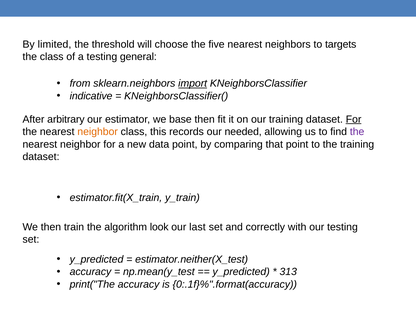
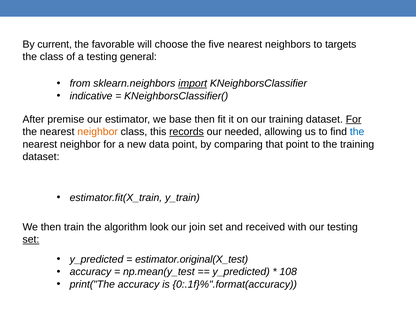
limited: limited -> current (55, 44)
threshold: threshold -> favorable (113, 44)
arbitrary: arbitrary -> premise (66, 119)
records underline: none -> present (187, 132)
the colour: purple -> blue (357, 132)
last: last -> join (197, 227)
correctly: correctly -> received (265, 227)
set underline: none -> present (31, 239)
estimator.neither(X_test: estimator.neither(X_test -> estimator.original(X_test (192, 259)
313: 313 -> 108 (288, 272)
